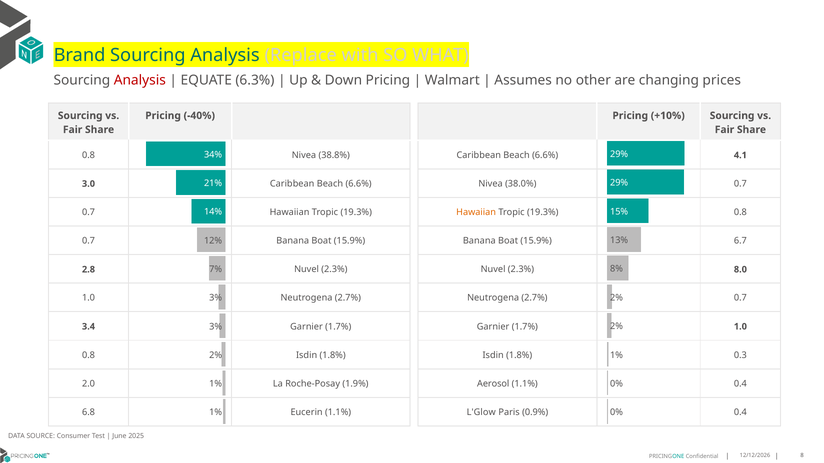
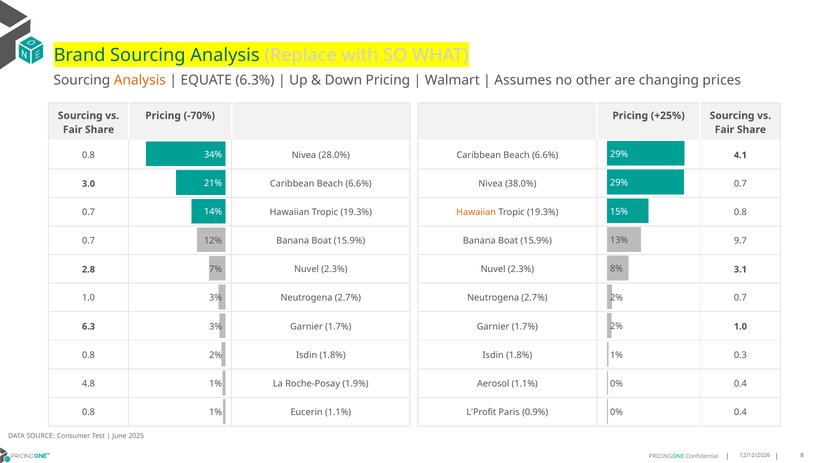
Analysis colour: red -> orange (140, 80)
-40%: -40% -> -70% (199, 116)
+10%: +10% -> +25% (668, 116)
38.8%: 38.8% -> 28.0% (334, 155)
6.7: 6.7 -> 9.7 (740, 241)
8.0: 8.0 -> 3.1 (740, 270)
3.4: 3.4 -> 6.3 (88, 327)
2.0: 2.0 -> 4.8 (88, 384)
6.8: 6.8 -> 0.8 (88, 413)
L'Glow: L'Glow -> L'Profit (481, 413)
